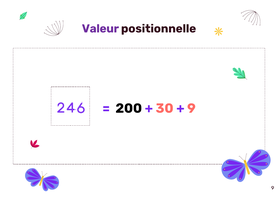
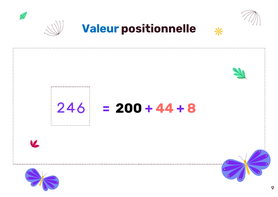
Valeur colour: purple -> blue (100, 29)
30: 30 -> 44 (165, 108)
9: 9 -> 8 (192, 108)
